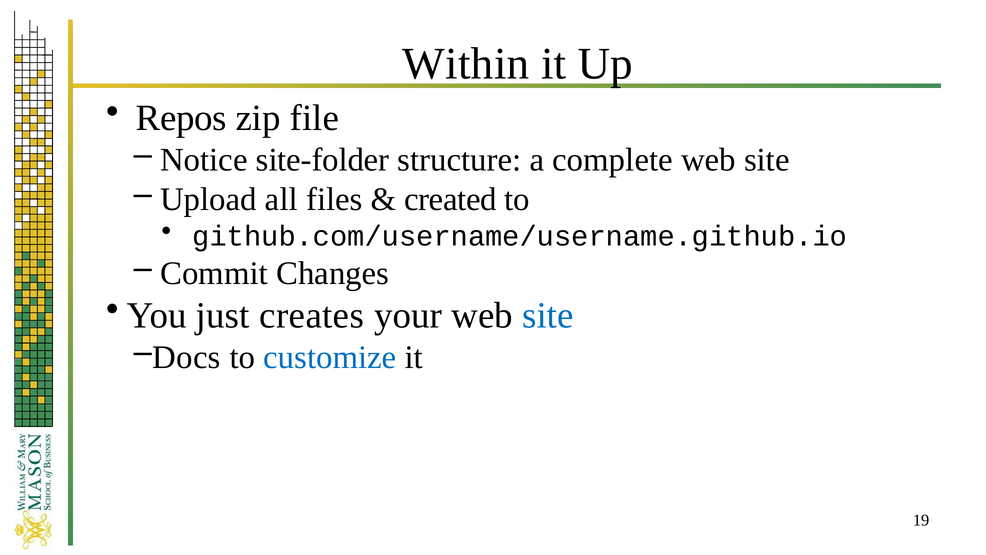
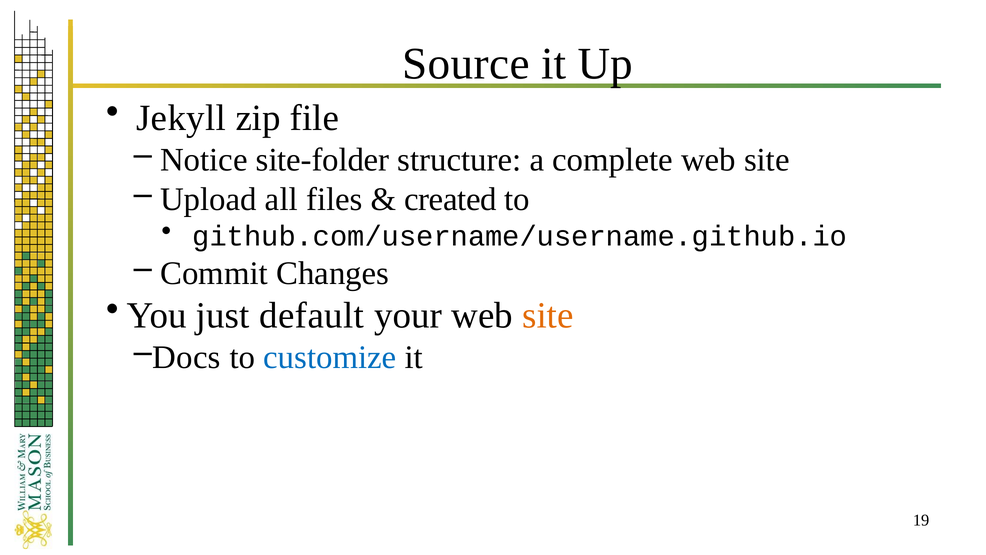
Within: Within -> Source (466, 64)
Repos: Repos -> Jekyll (181, 118)
creates: creates -> default (312, 315)
site colour: blue -> orange (548, 315)
